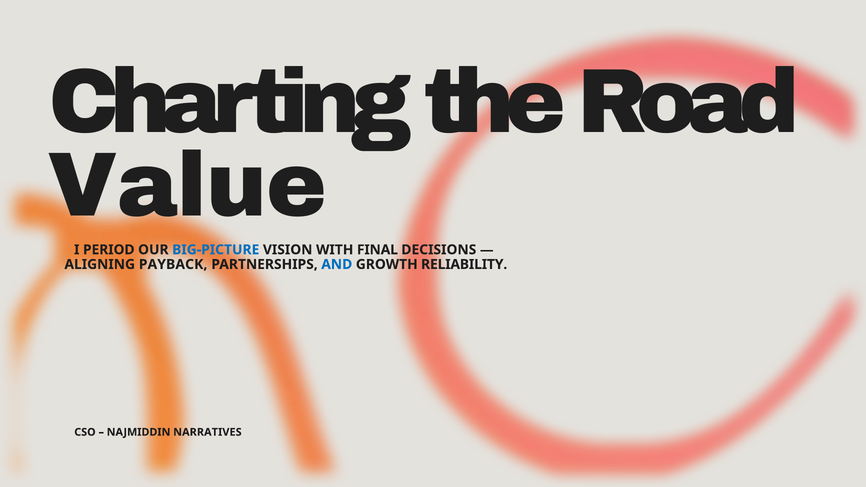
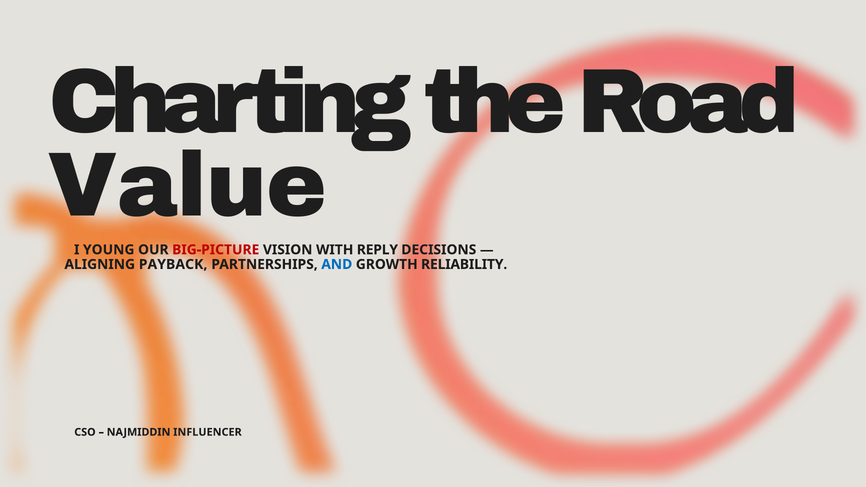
PERIOD: PERIOD -> YOUNG (109, 250)
BIG-PICTURE colour: blue -> red (216, 250)
FINAL: FINAL -> REPLY (377, 250)
NARRATIVES: NARRATIVES -> INFLUENCER (207, 432)
